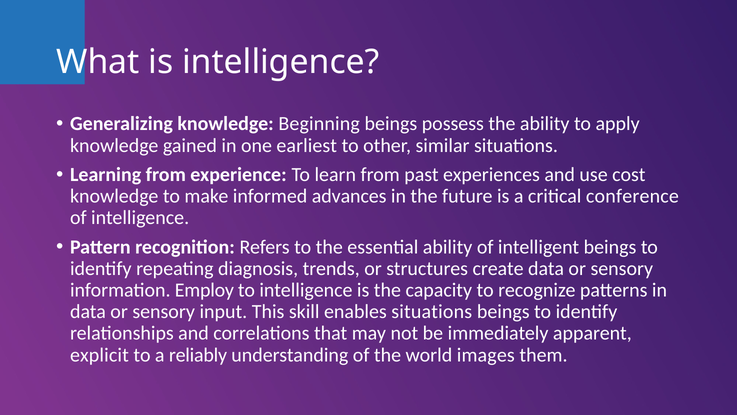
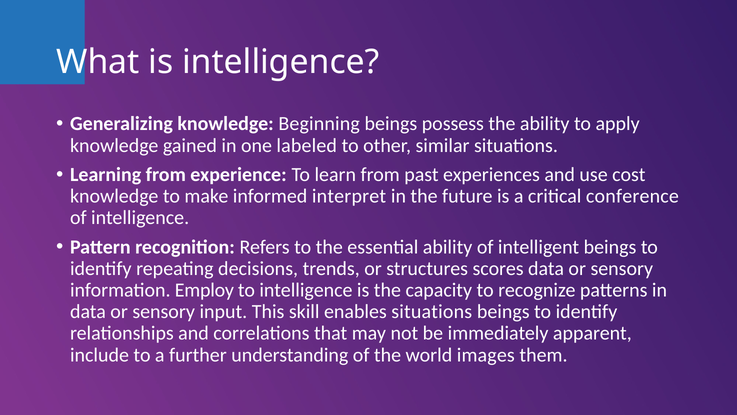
earliest: earliest -> labeled (307, 145)
advances: advances -> interpret (349, 196)
diagnosis: diagnosis -> decisions (258, 268)
create: create -> scores (498, 268)
explicit: explicit -> include (99, 355)
reliably: reliably -> further (198, 355)
